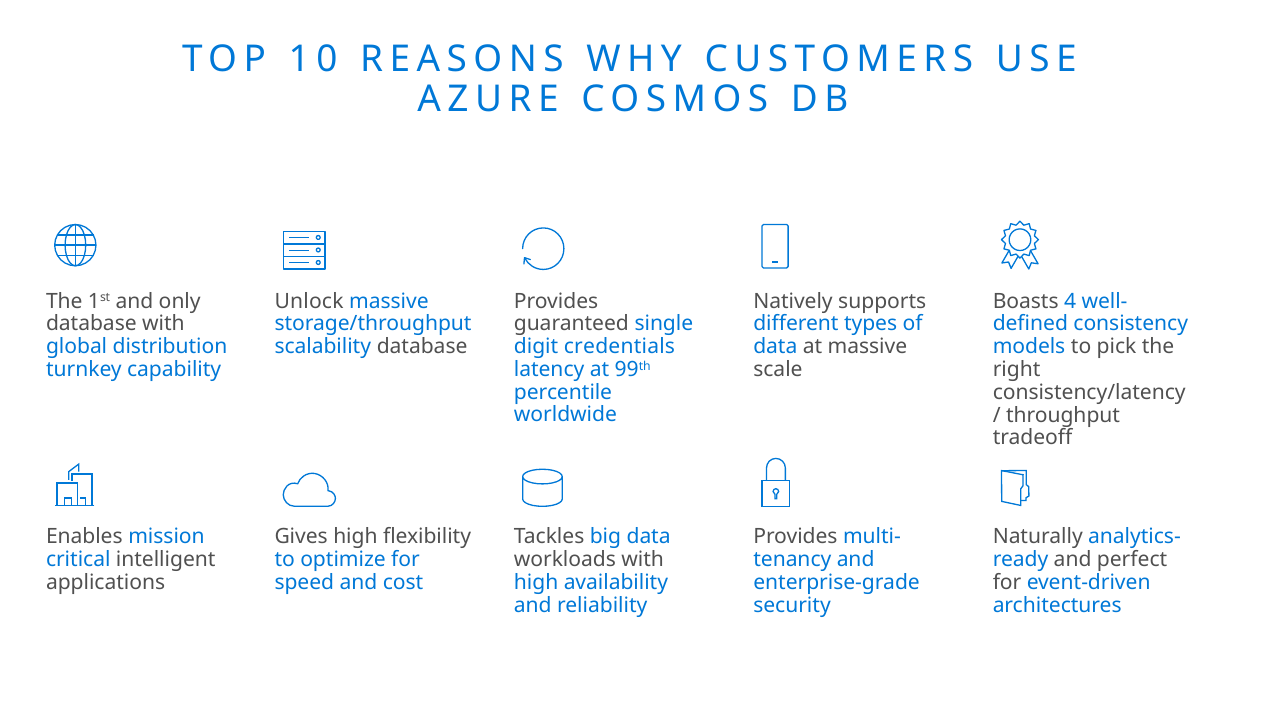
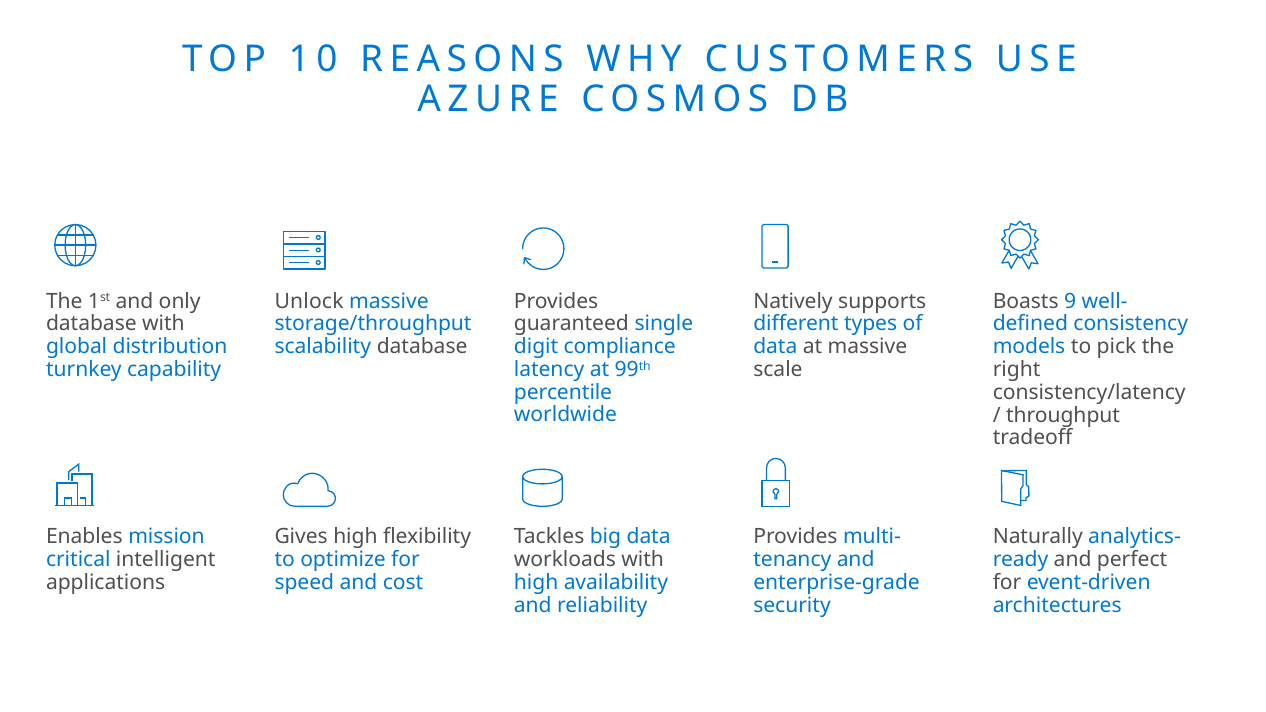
4: 4 -> 9 (1070, 301)
credentials: credentials -> compliance (620, 347)
